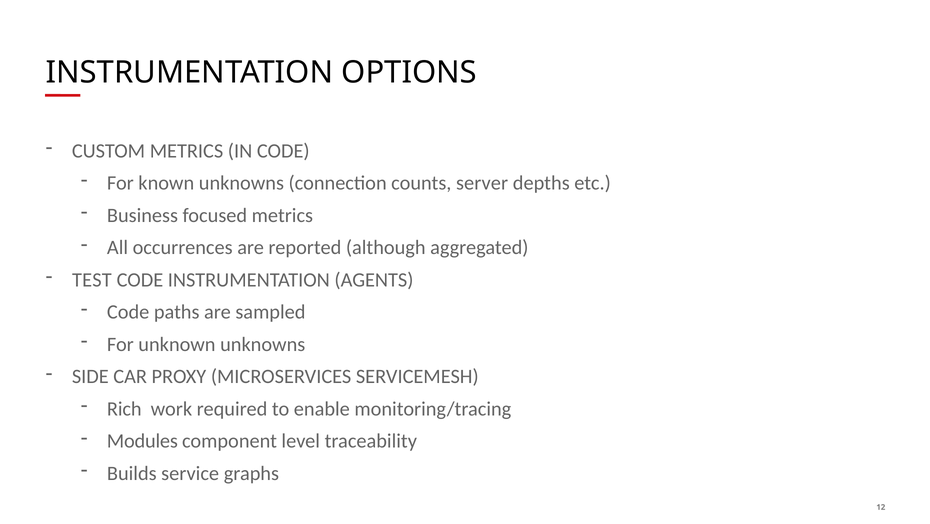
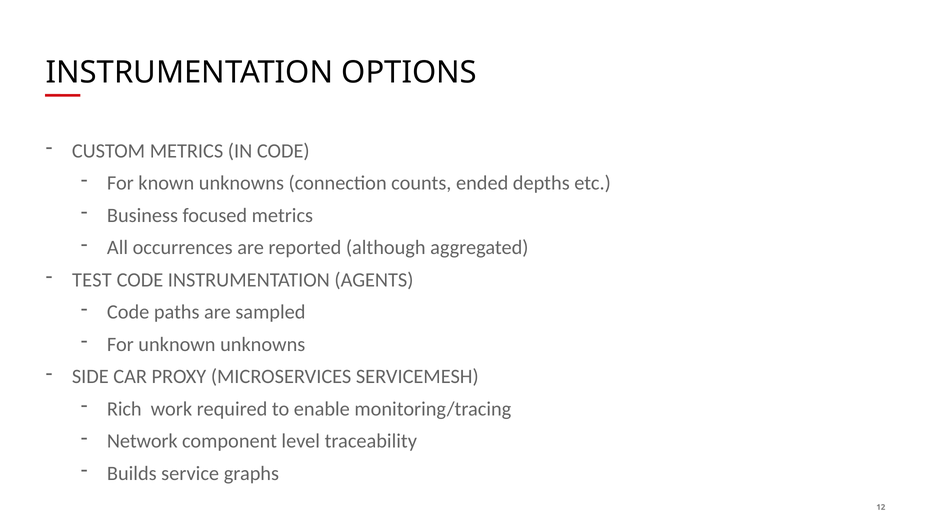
server: server -> ended (482, 183)
Modules: Modules -> Network (142, 440)
